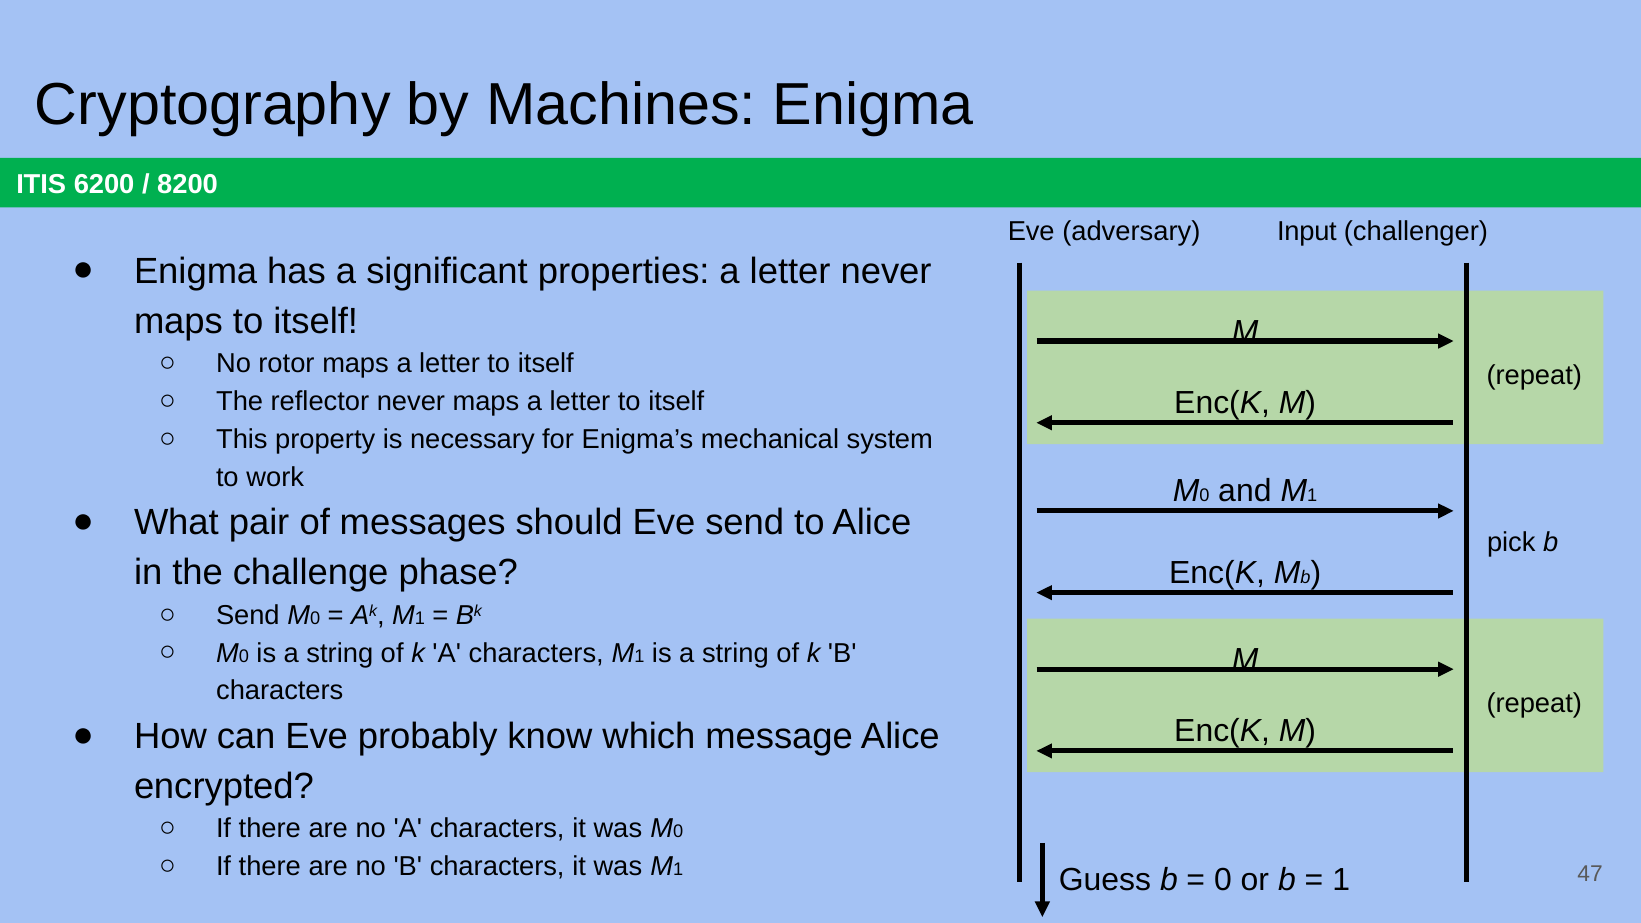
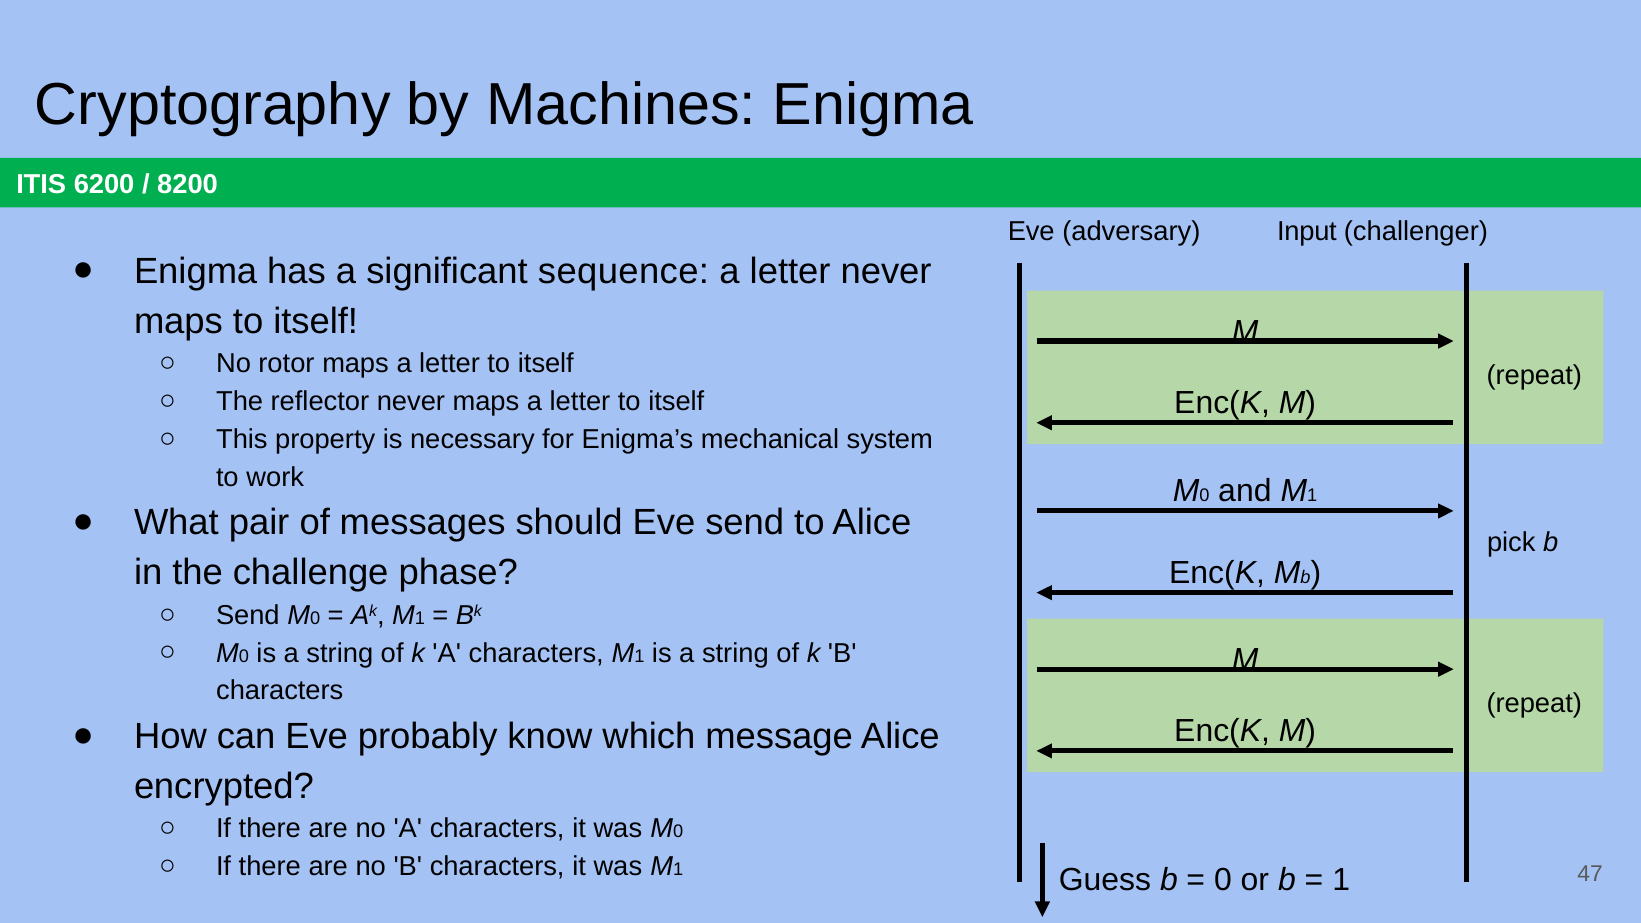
properties: properties -> sequence (623, 271)
